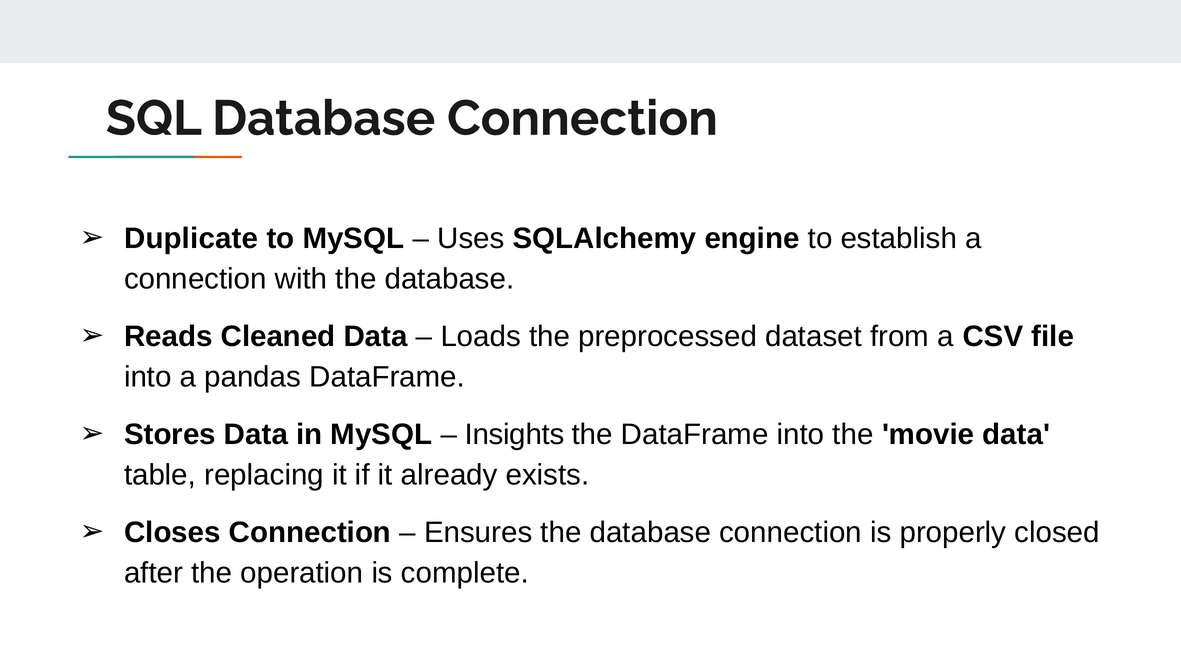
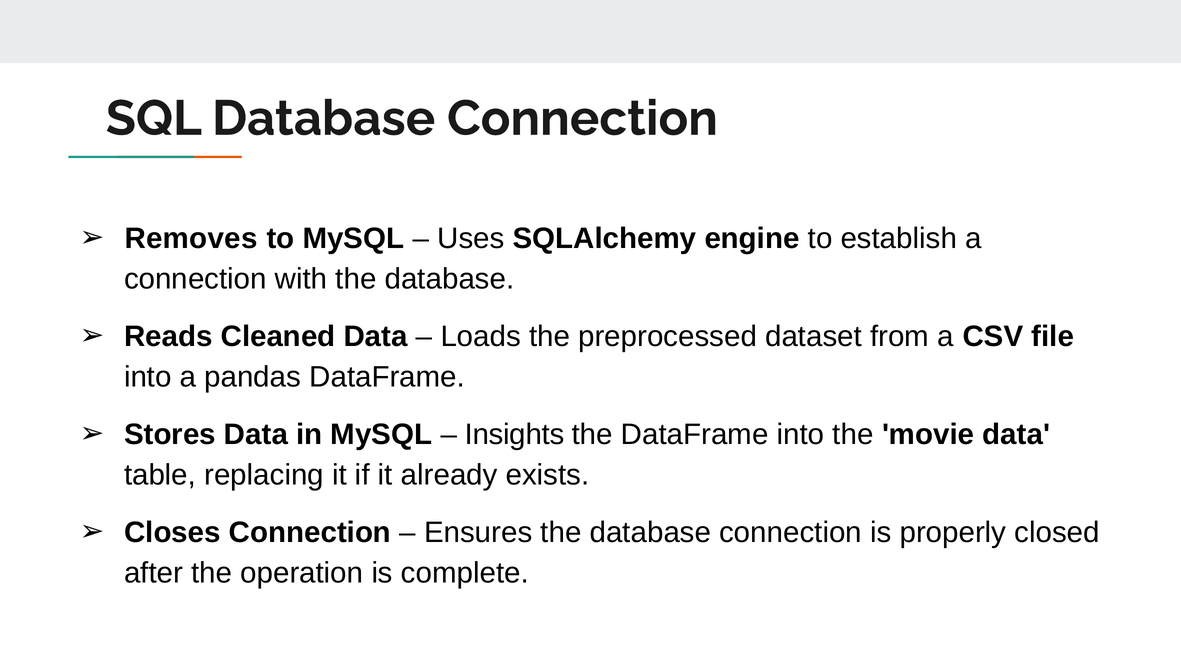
Duplicate: Duplicate -> Removes (191, 238)
